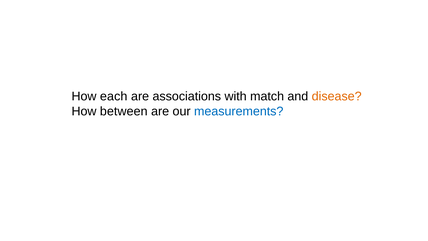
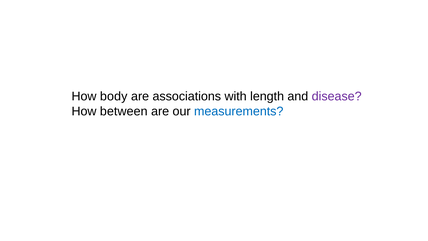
each: each -> body (114, 96)
match: match -> length (267, 96)
disease colour: orange -> purple (337, 96)
